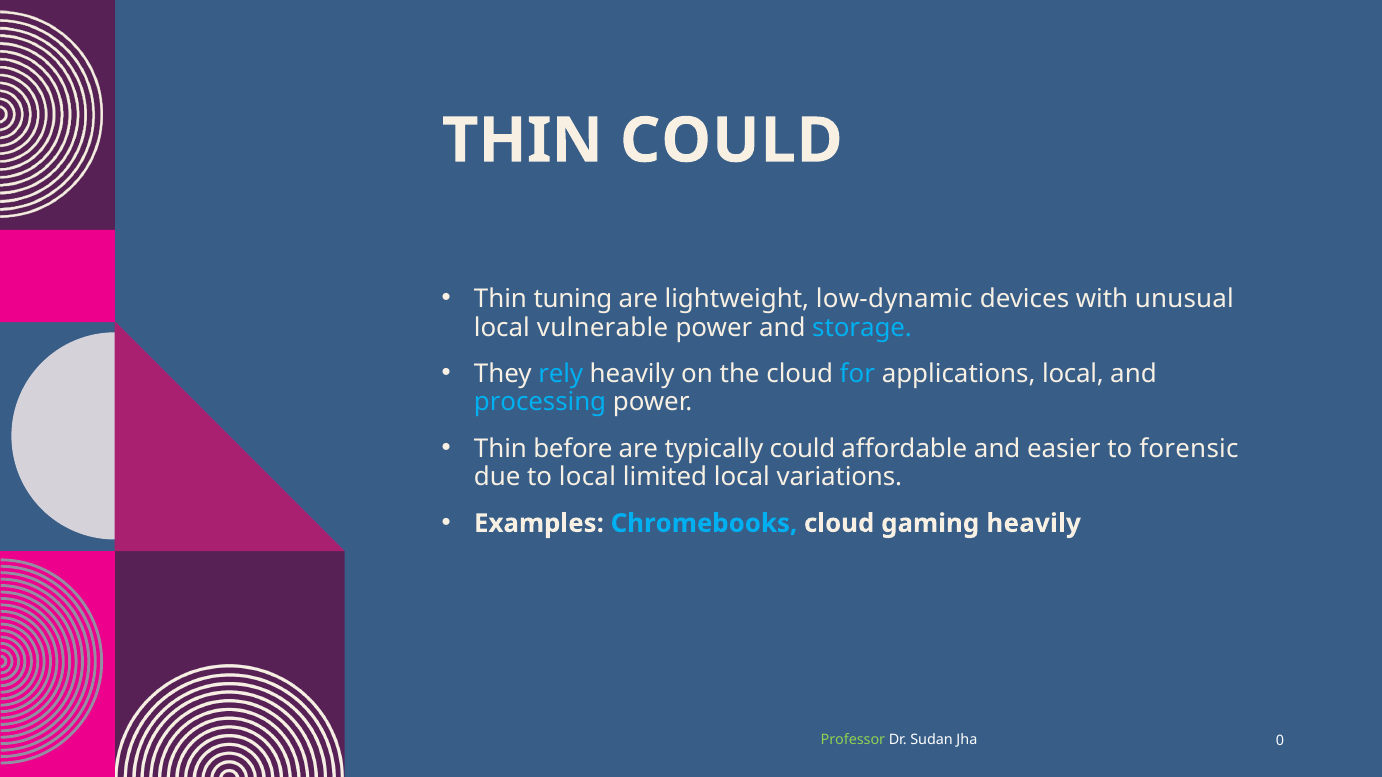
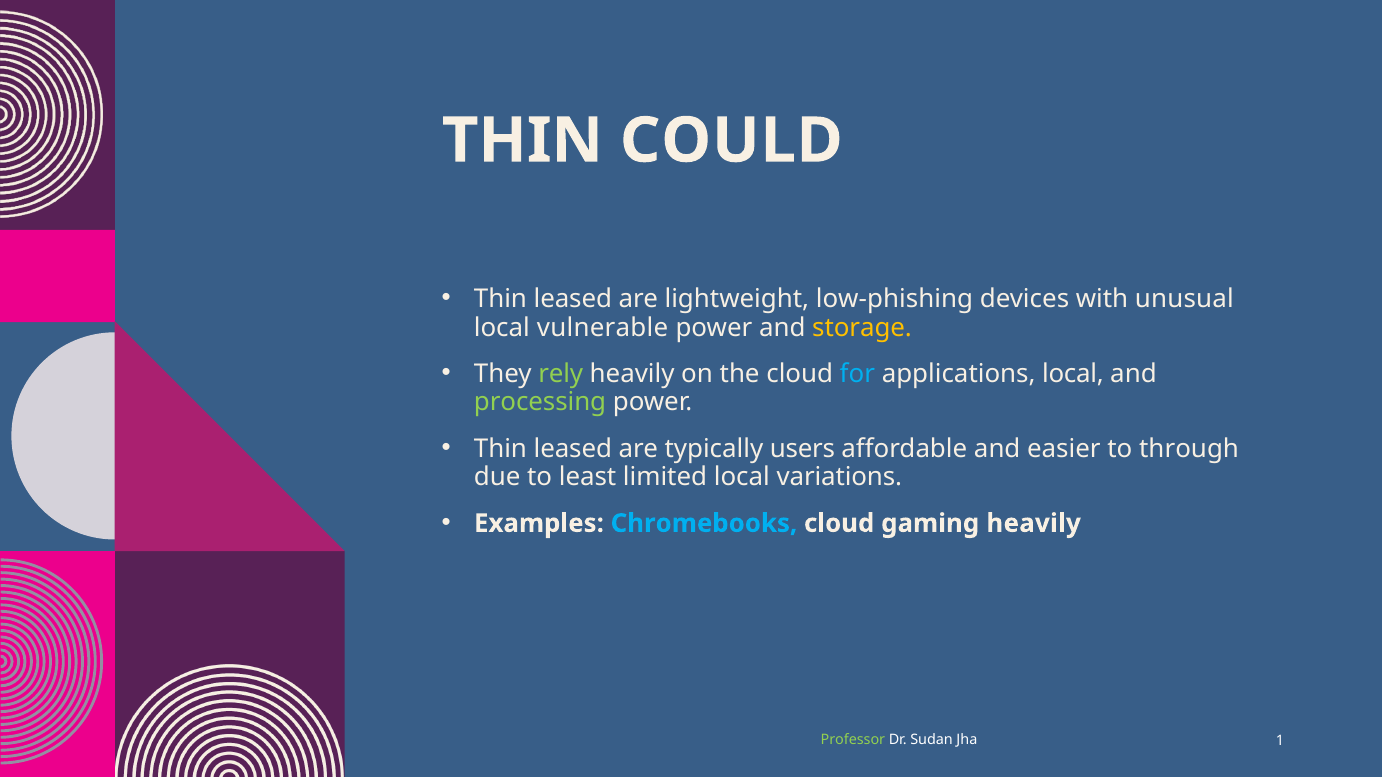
tuning: tuning -> leased (573, 299)
low-dynamic: low-dynamic -> low-phishing (894, 299)
storage colour: light blue -> yellow (862, 328)
rely colour: light blue -> light green (561, 374)
processing colour: light blue -> light green (540, 403)
before: before -> leased (573, 449)
typically could: could -> users (802, 449)
forensic: forensic -> through (1189, 449)
to local: local -> least (588, 477)
0: 0 -> 1 (1280, 741)
